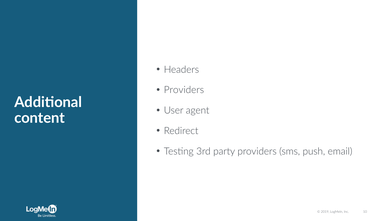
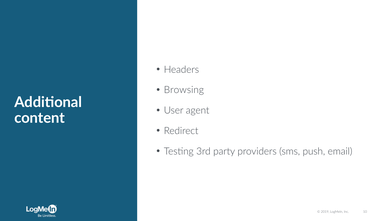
Providers: Providers -> Browsing (184, 90)
